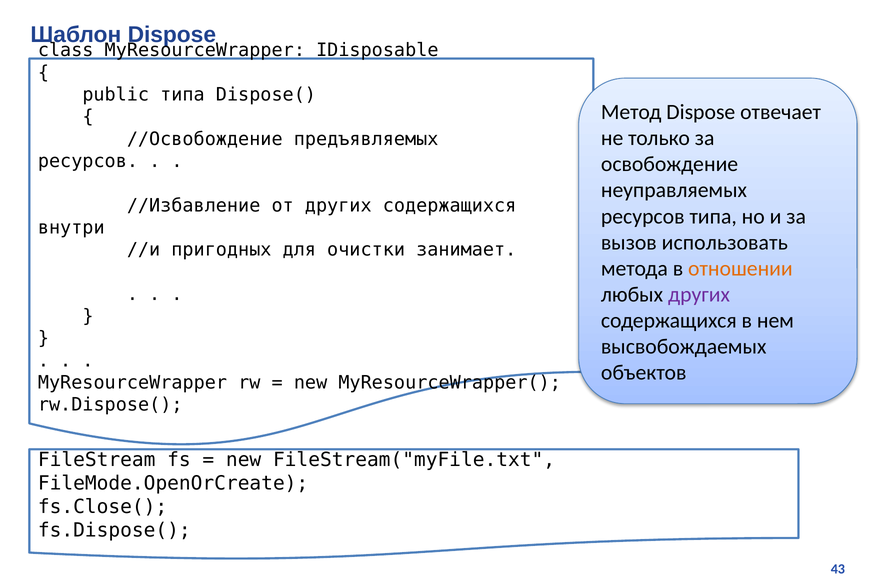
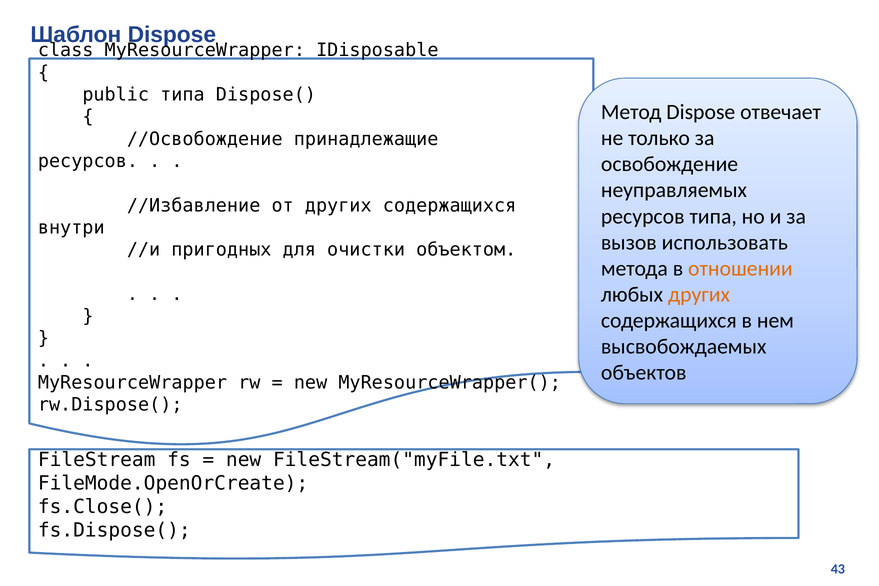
предъявляемых: предъявляемых -> принадлежащие (366, 139)
занимает: занимает -> объектом (466, 250)
других colour: purple -> orange (699, 295)
